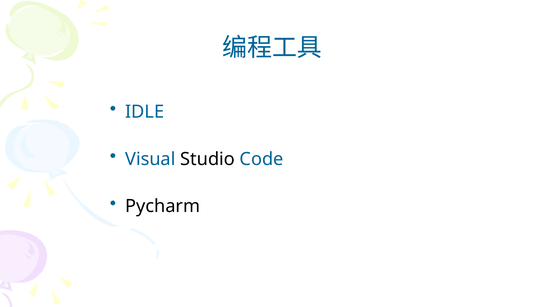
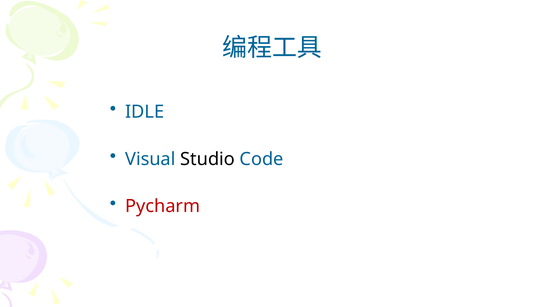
Pycharm colour: black -> red (163, 206)
